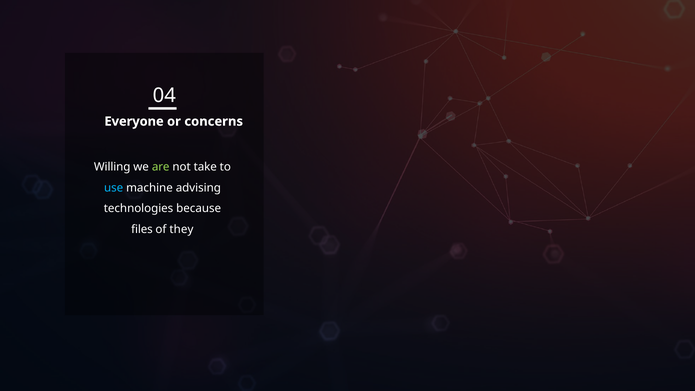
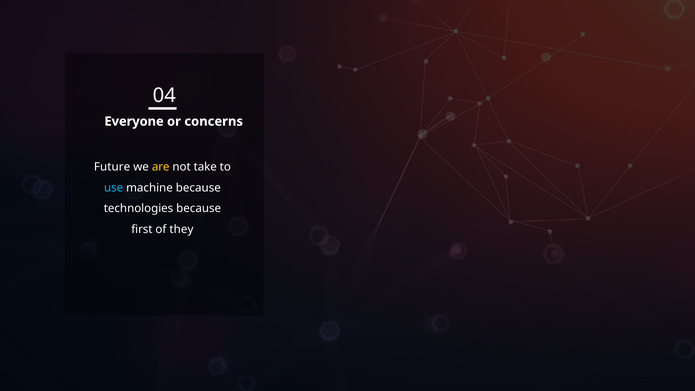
Willing: Willing -> Future (112, 167)
are colour: light green -> yellow (161, 167)
machine advising: advising -> because (198, 188)
files: files -> first (142, 229)
